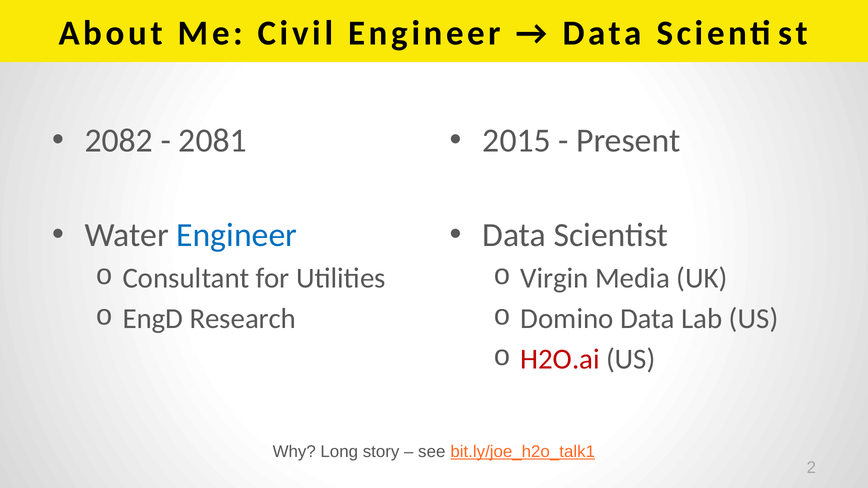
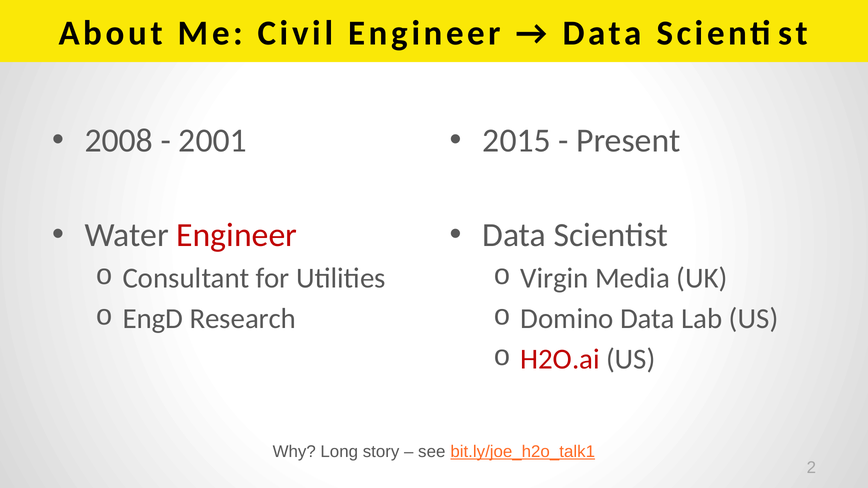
2082: 2082 -> 2008 (119, 141)
2081: 2081 -> 2001 (213, 141)
Engineer colour: blue -> red (237, 235)
